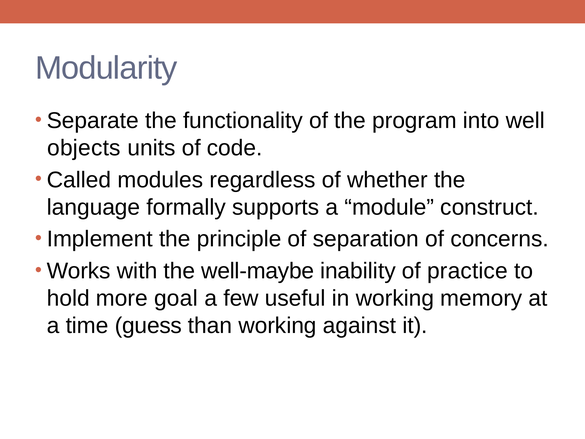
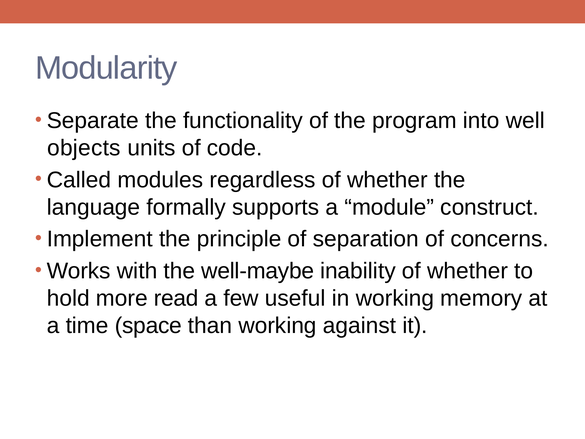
inability of practice: practice -> whether (468, 271)
goal: goal -> read (176, 298)
guess: guess -> space (148, 325)
